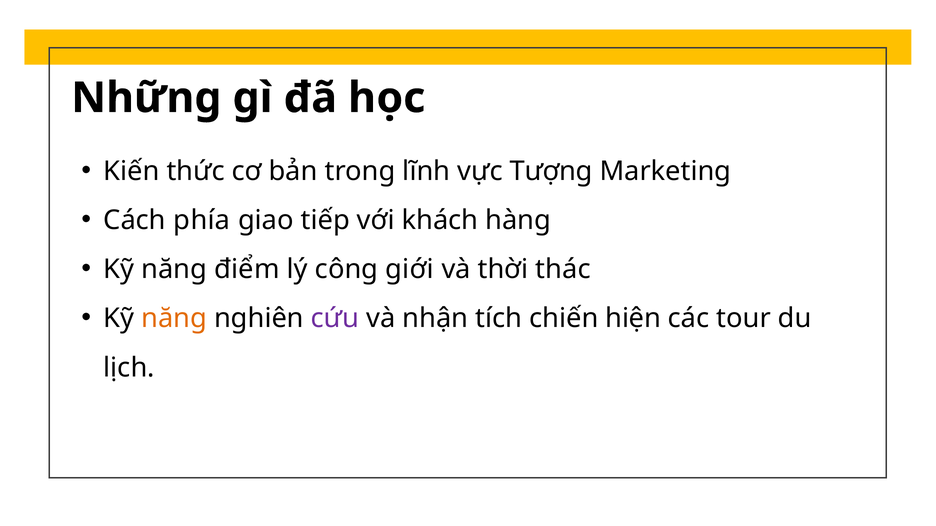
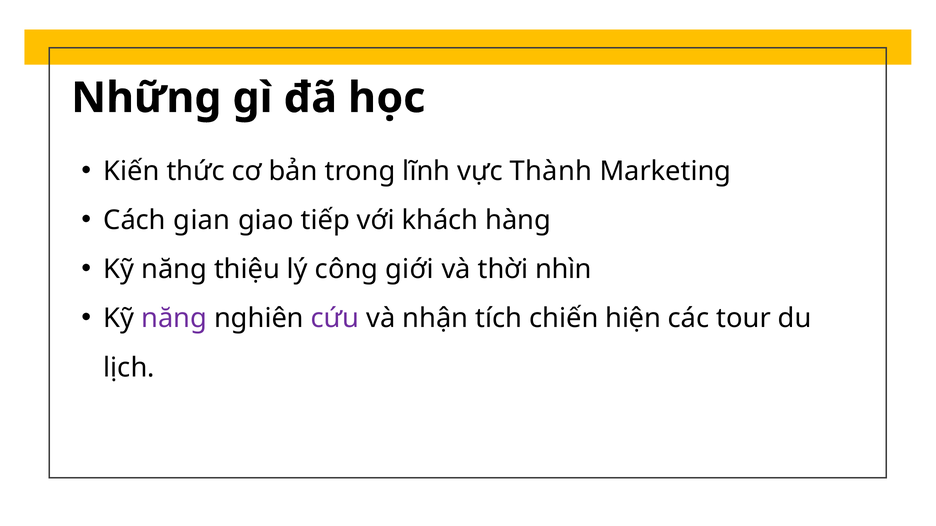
Tượng: Tượng -> Thành (551, 171)
phía: phía -> gian (202, 220)
điểm: điểm -> thiệu (247, 270)
thác: thác -> nhìn (563, 270)
năng colour: orange -> purple (174, 319)
